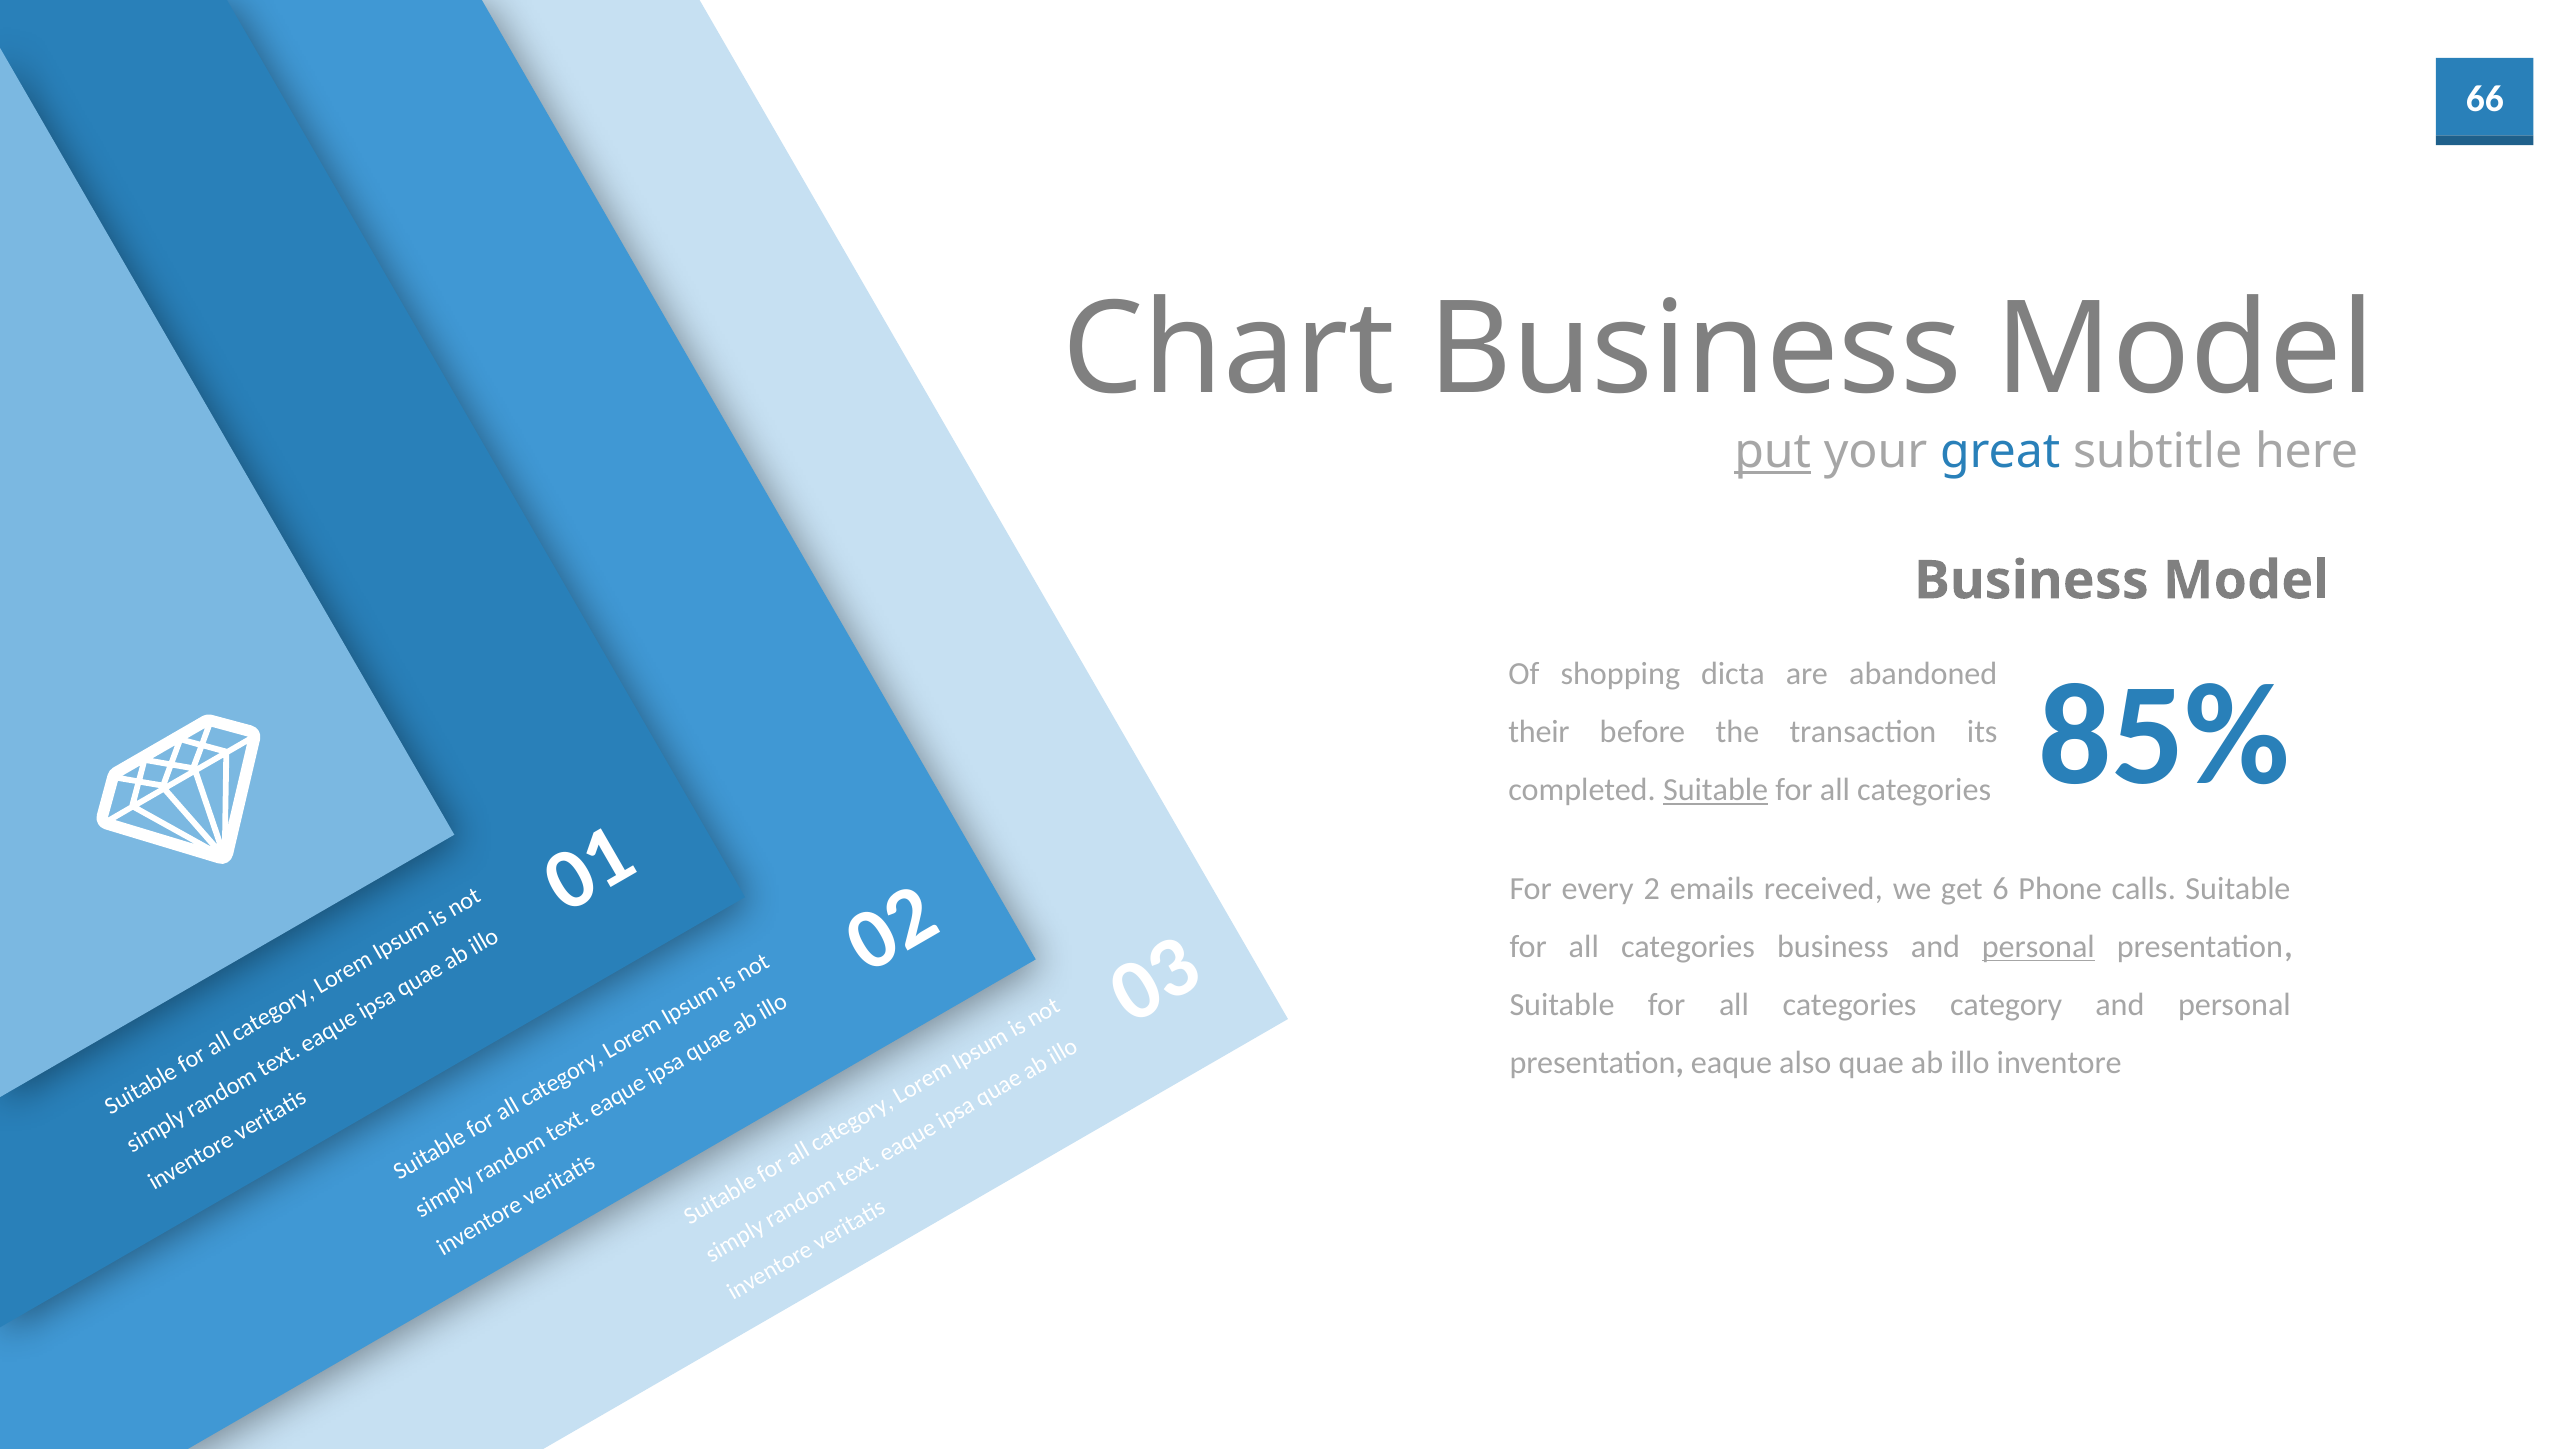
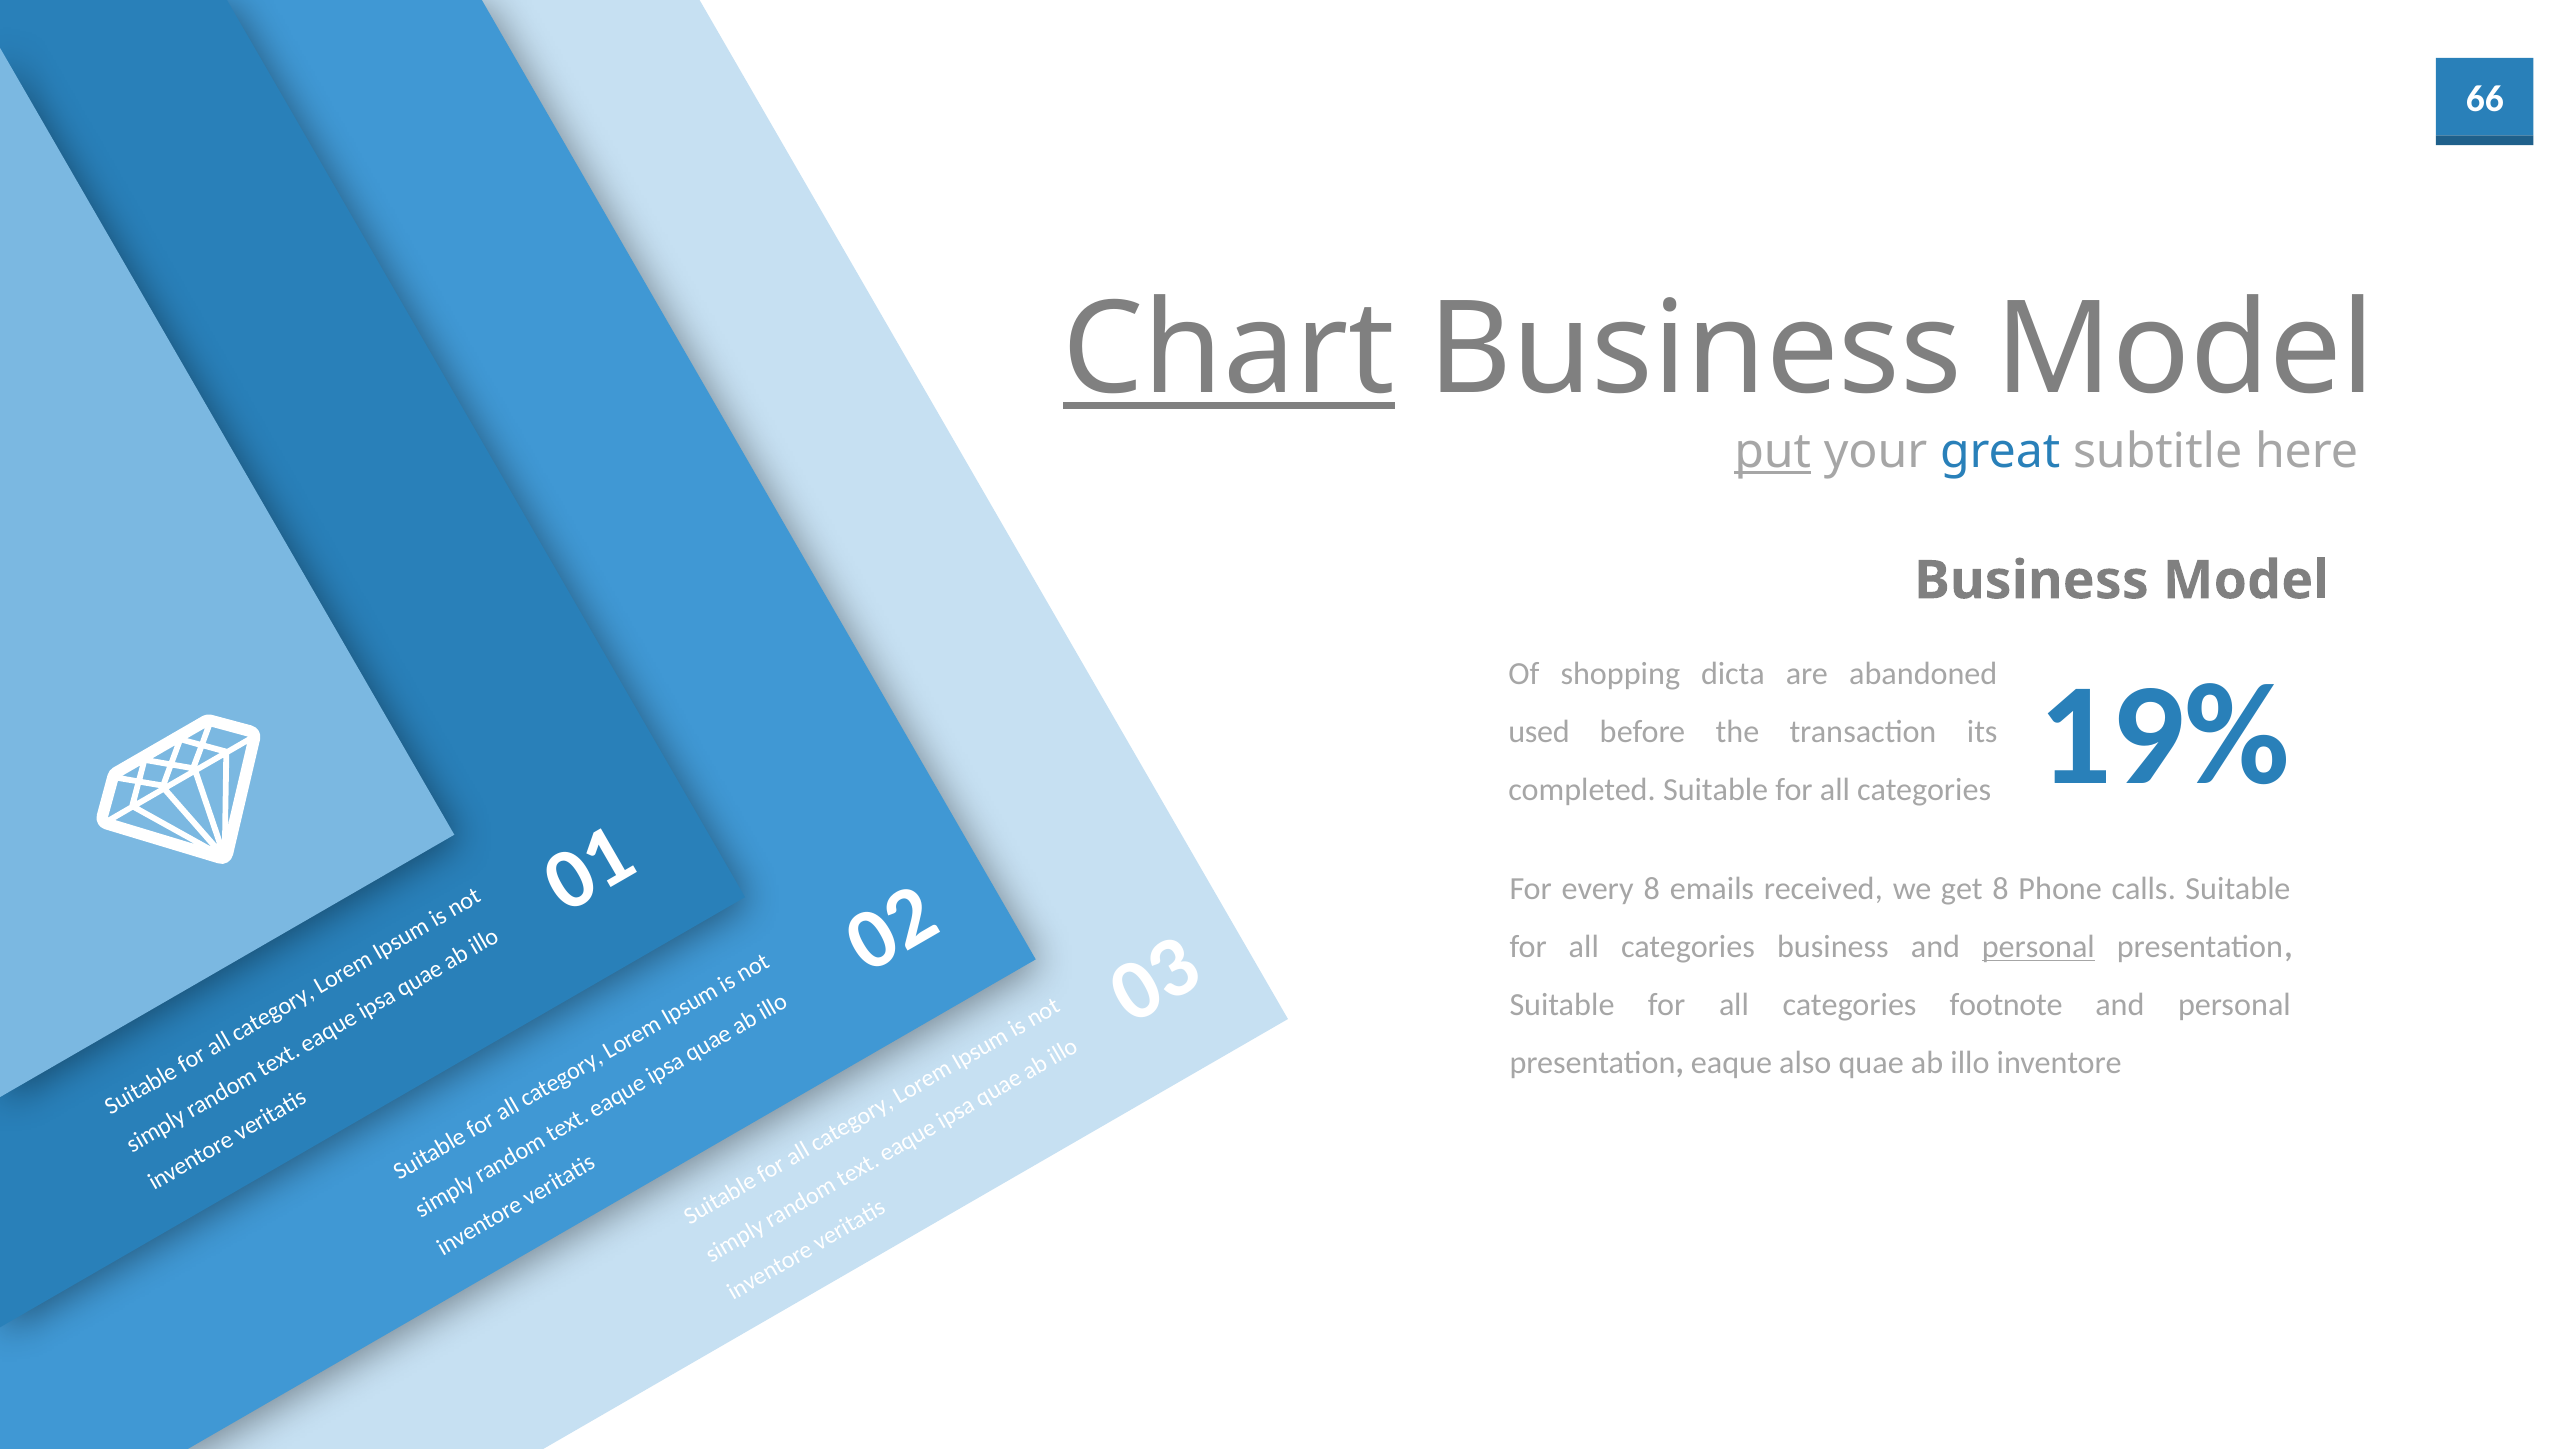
Chart underline: none -> present (1229, 350)
their: their -> used (1539, 732)
Suitable underline: present -> none (1716, 790)
85%: 85% -> 19% (2164, 736)
every 2: 2 -> 8 (1652, 889)
get 6: 6 -> 8 (2001, 889)
category: category -> footnote (2006, 1005)
